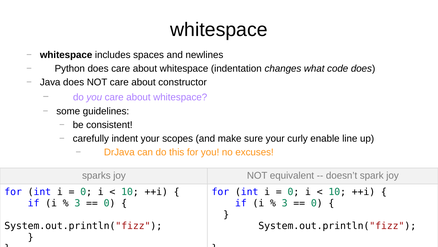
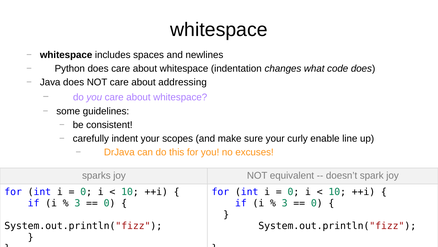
constructor: constructor -> addressing (183, 82)
